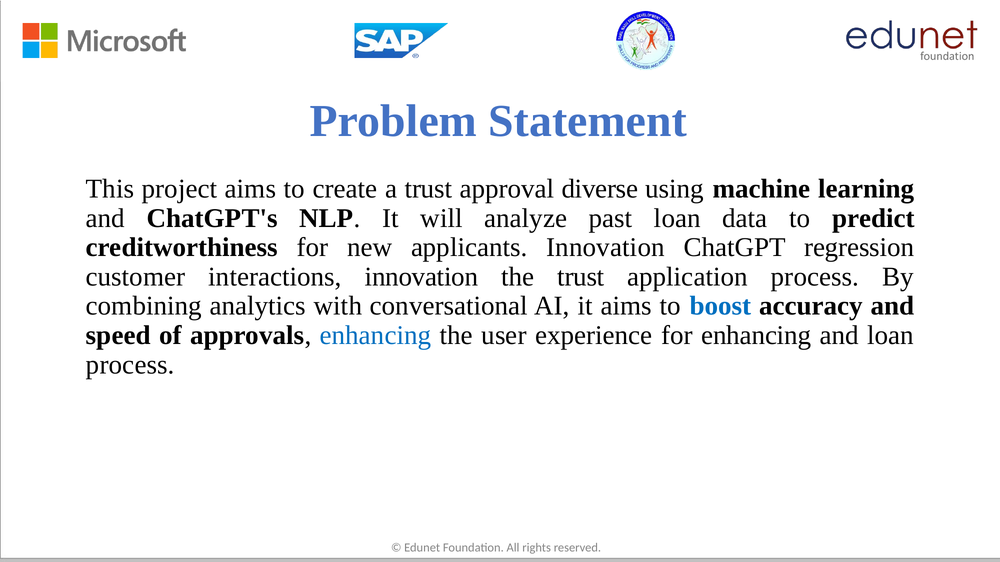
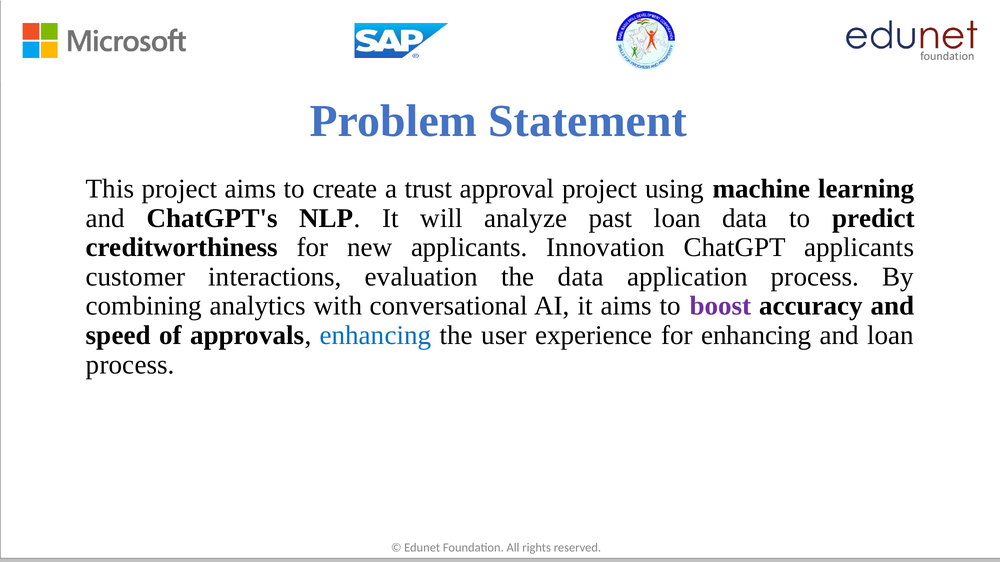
approval diverse: diverse -> project (600, 189)
ChatGPT regression: regression -> applicants (859, 248)
interactions innovation: innovation -> evaluation (421, 277)
the trust: trust -> data (581, 277)
boost colour: blue -> purple (720, 306)
